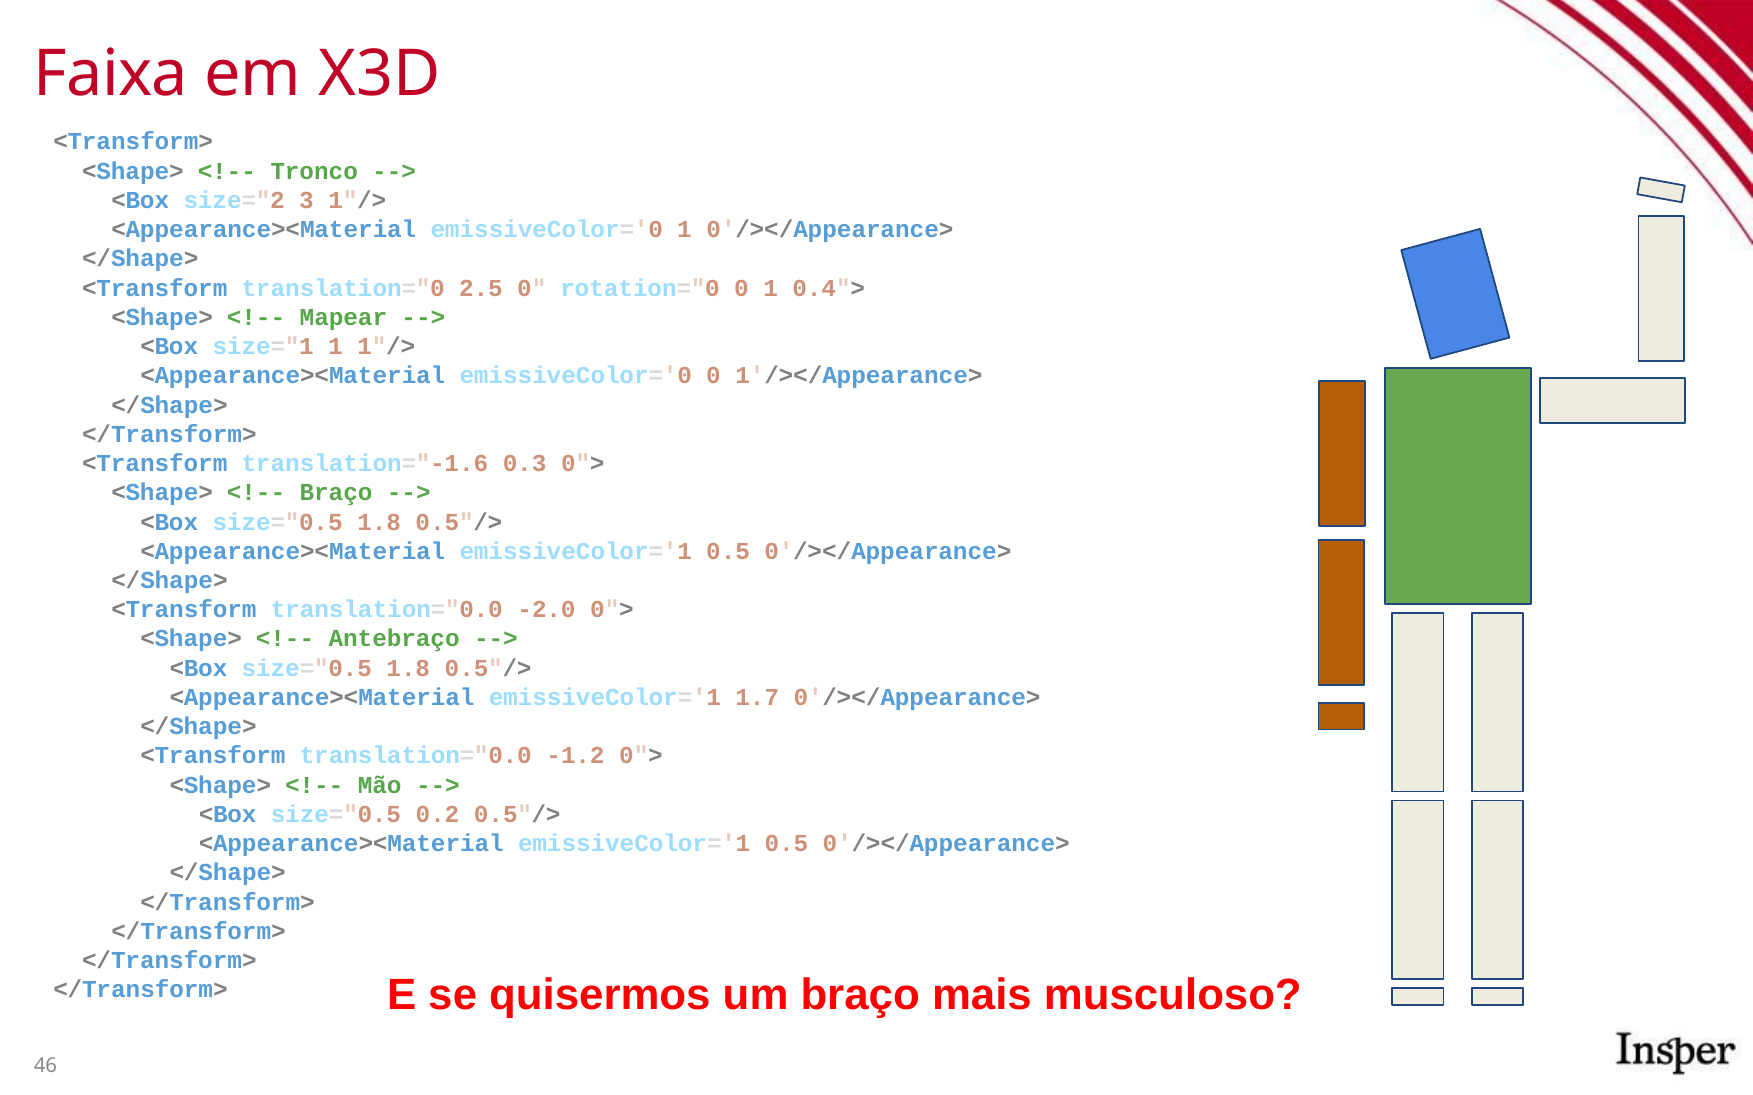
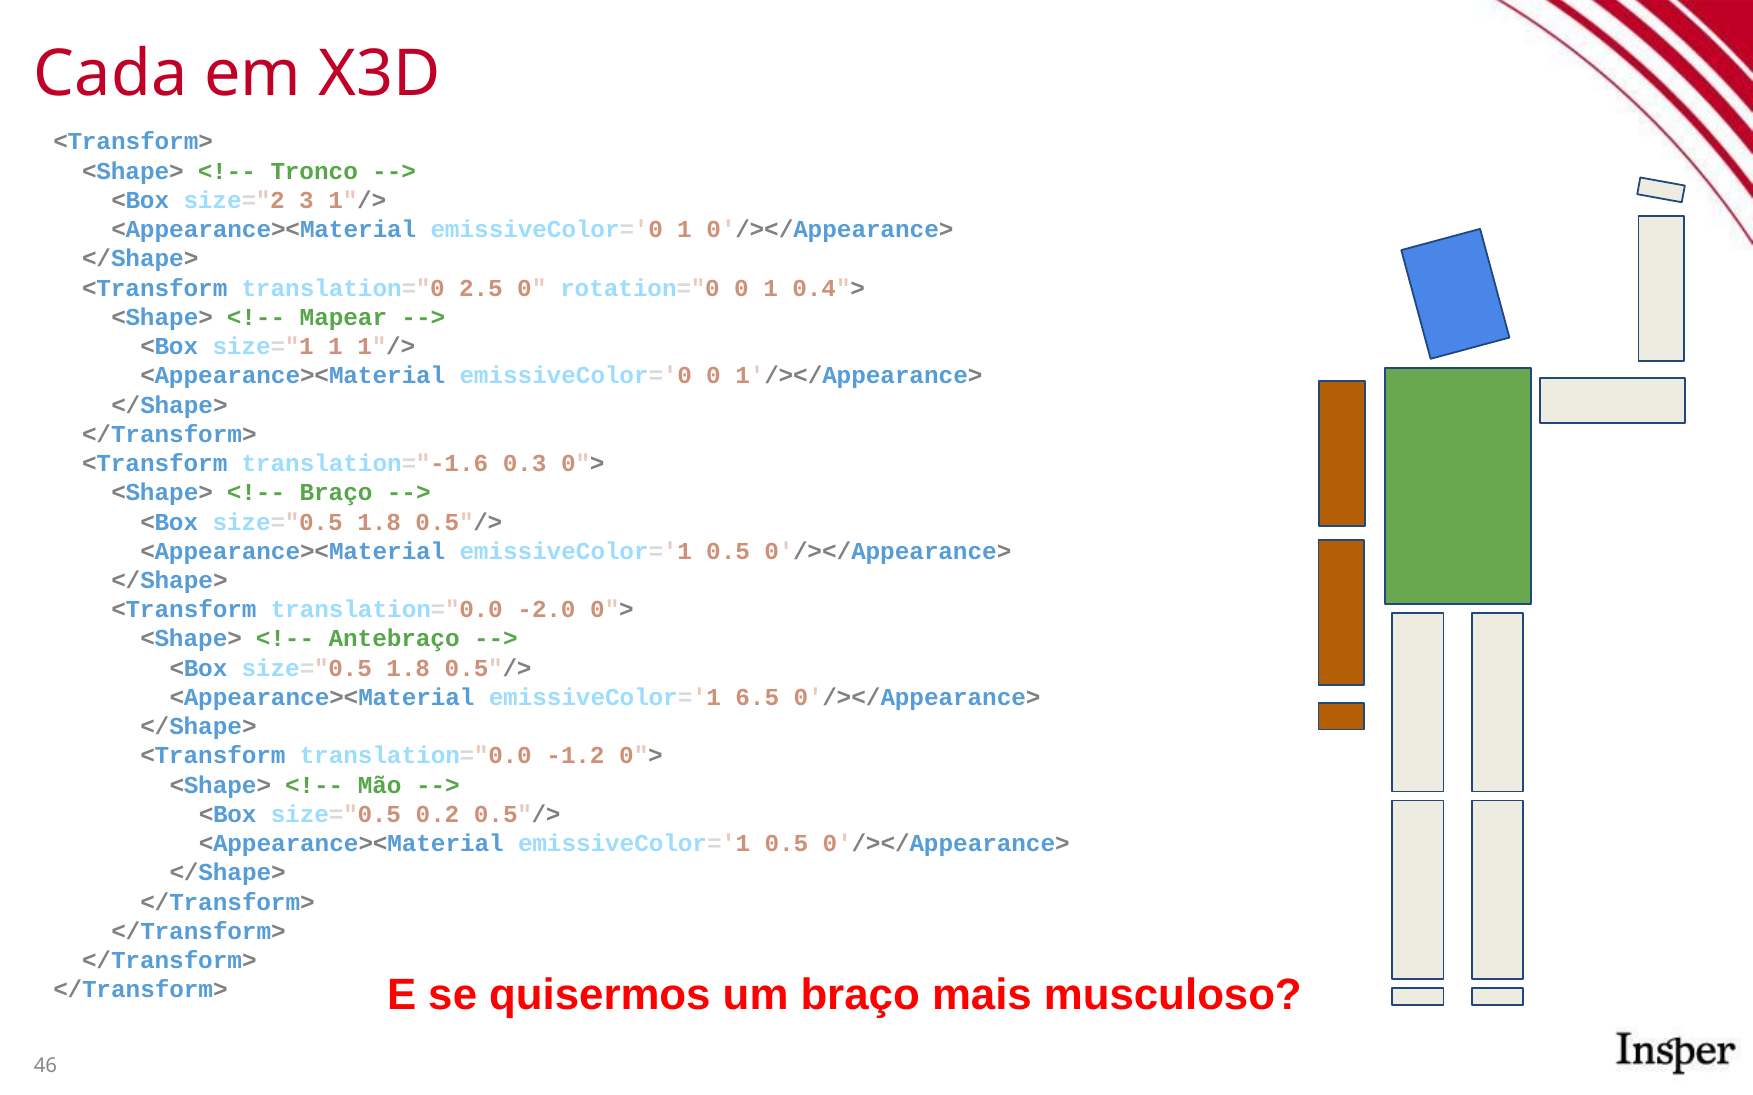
Faixa: Faixa -> Cada (111, 74)
1.7: 1.7 -> 6.5 (757, 698)
